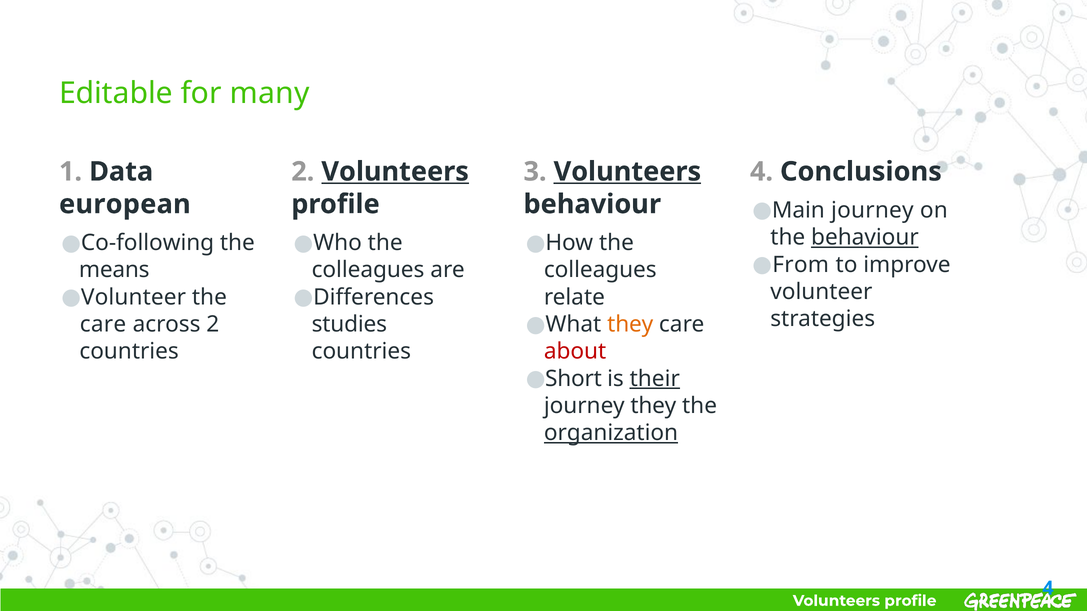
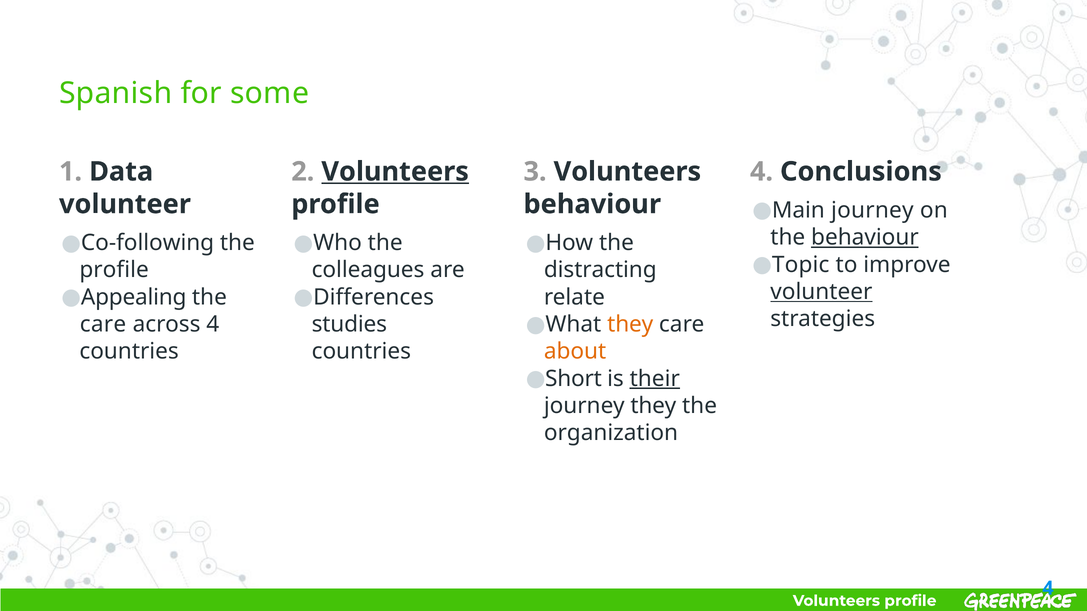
Editable: Editable -> Spanish (116, 93)
many: many -> some (270, 93)
Volunteers underline: present -> none (627, 172)
european: european -> volunteer (125, 204)
From: From -> Topic (801, 265)
means: means -> profile (114, 270)
colleagues: colleagues -> distracting (600, 270)
volunteer underline: none -> present (821, 292)
Volunteer: Volunteer -> Appealing (134, 297)
across 2: 2 -> 4 (213, 325)
about colour: red -> orange (575, 352)
organization underline: present -> none (611, 433)
